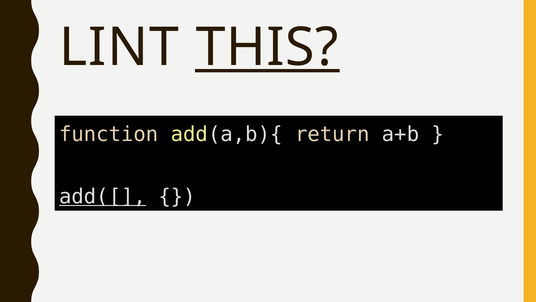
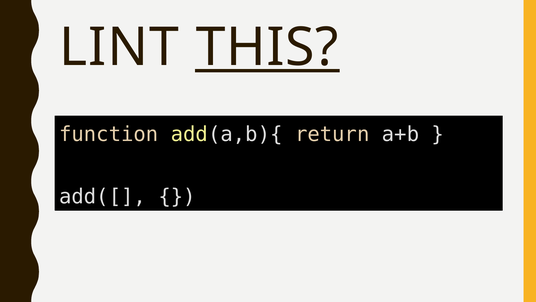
add([ underline: present -> none (103, 196)
